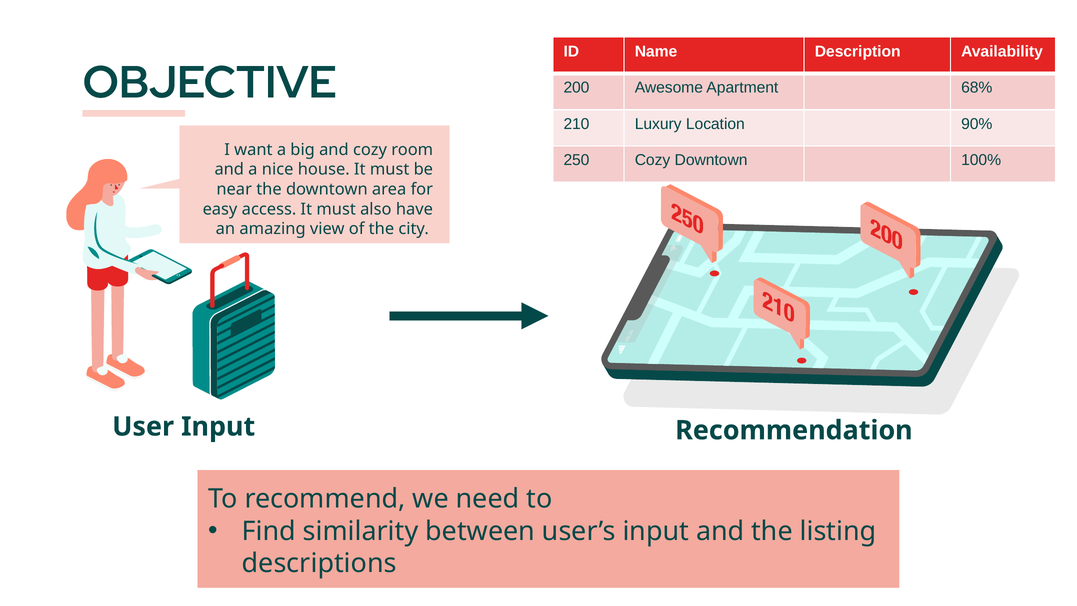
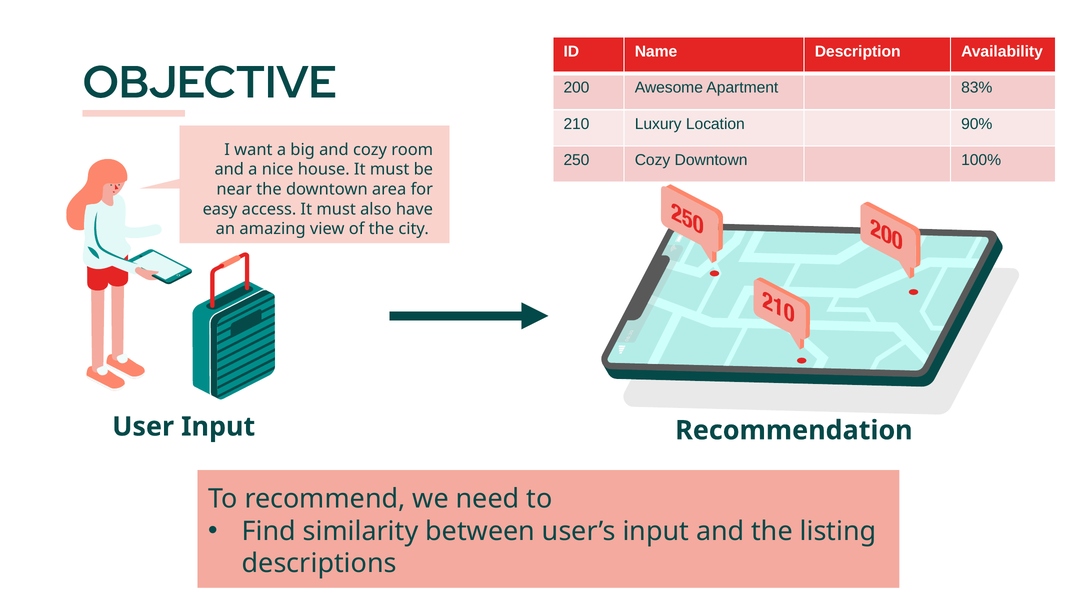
68%: 68% -> 83% (977, 88)
